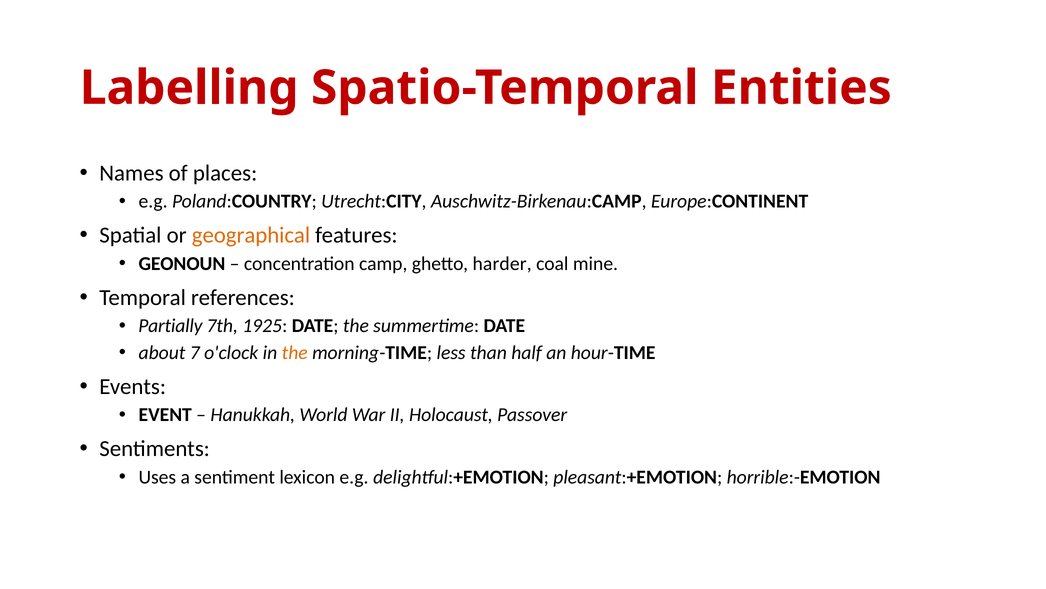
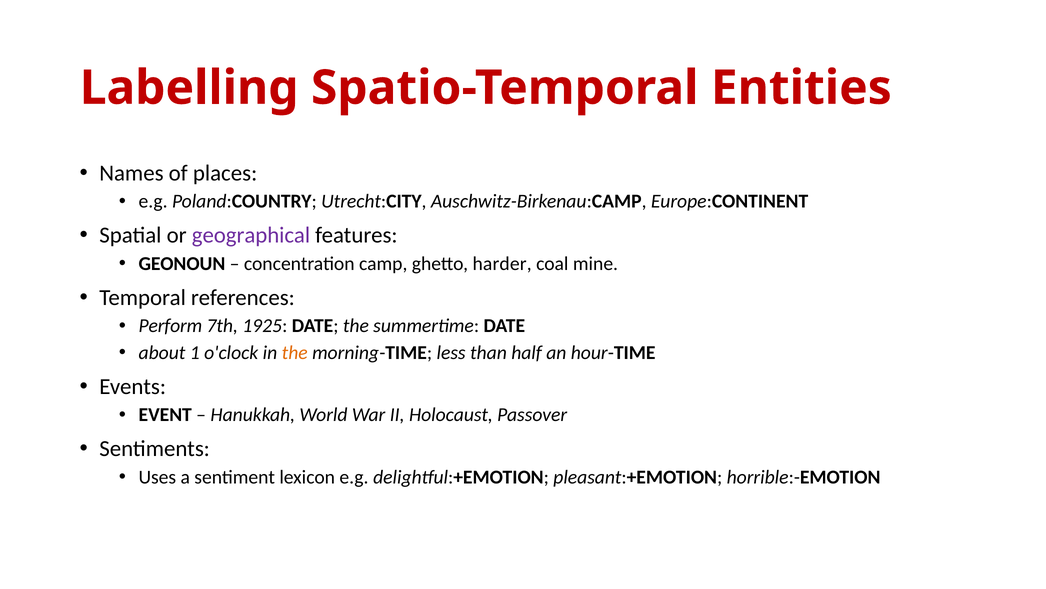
geographical colour: orange -> purple (251, 235)
Partially: Partially -> Perform (170, 326)
7: 7 -> 1 (195, 352)
